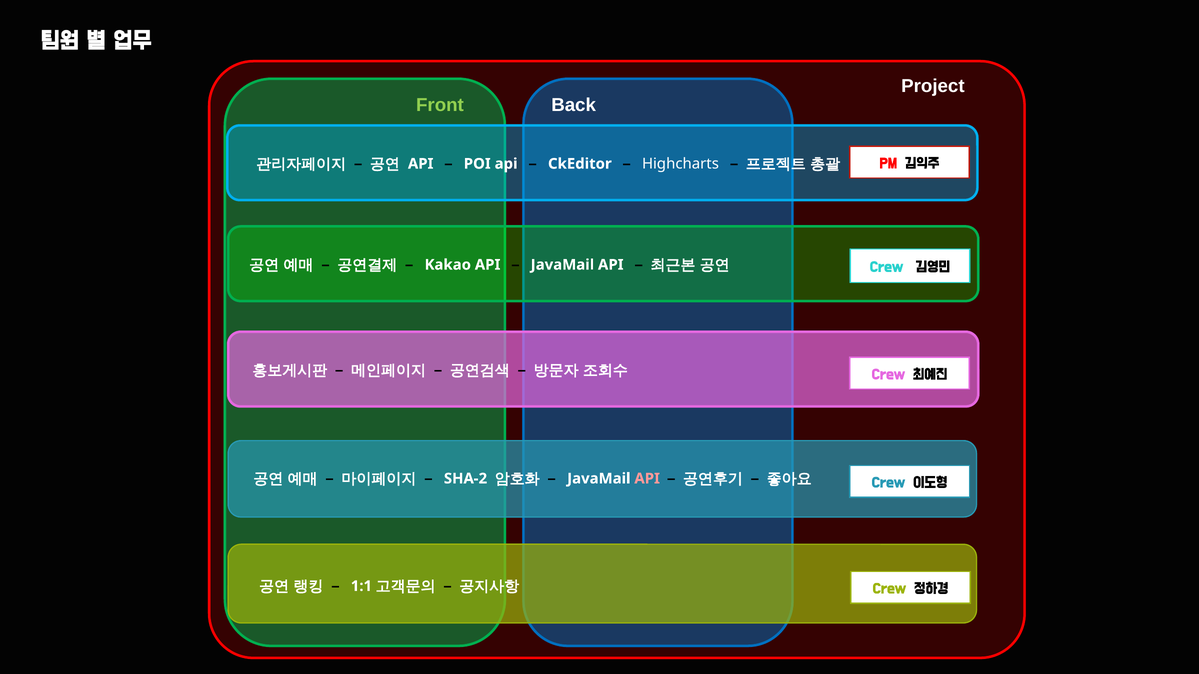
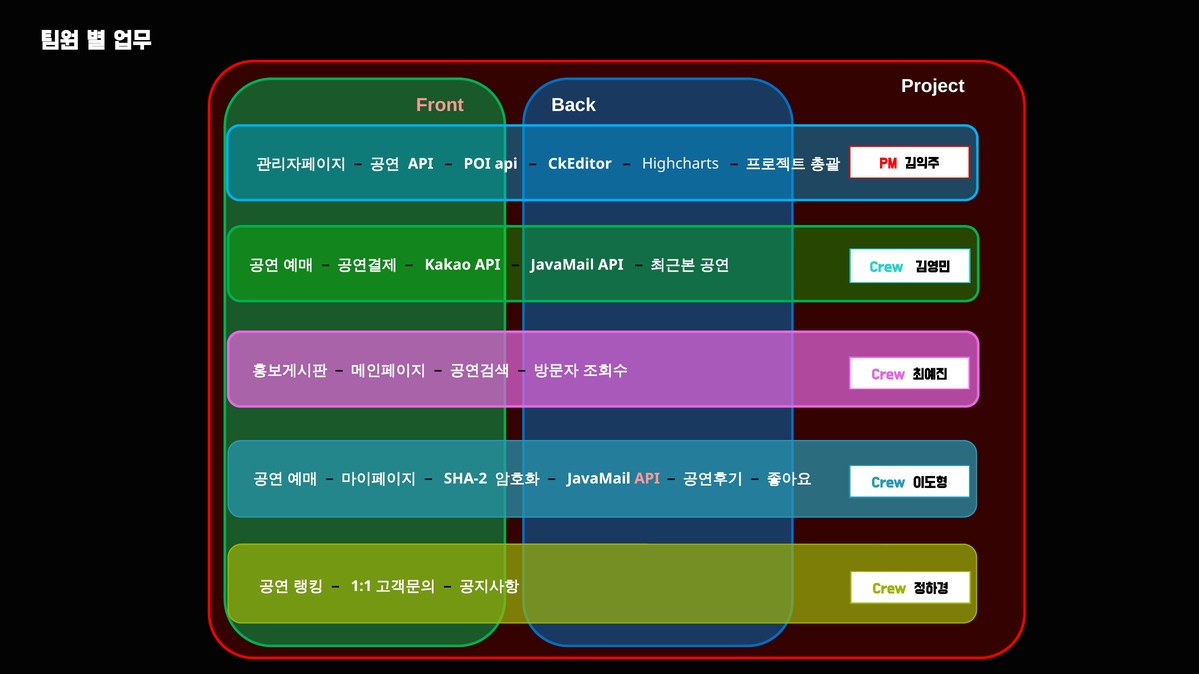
Front colour: light green -> pink (440, 105)
